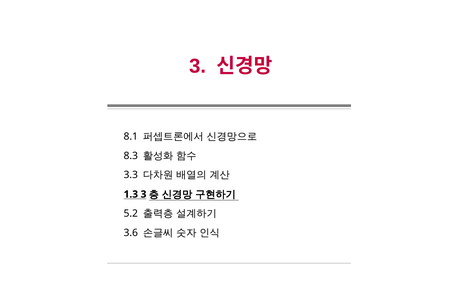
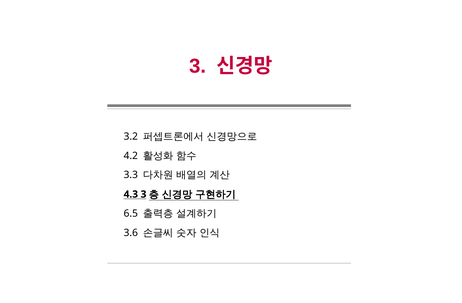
8.1: 8.1 -> 3.2 (131, 137)
8.3: 8.3 -> 4.2 (131, 156)
1.3: 1.3 -> 4.3 (131, 195)
5.2: 5.2 -> 6.5 (131, 214)
